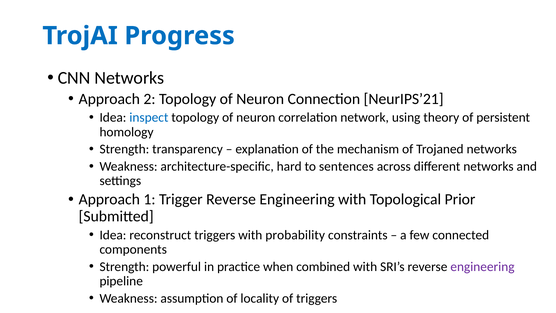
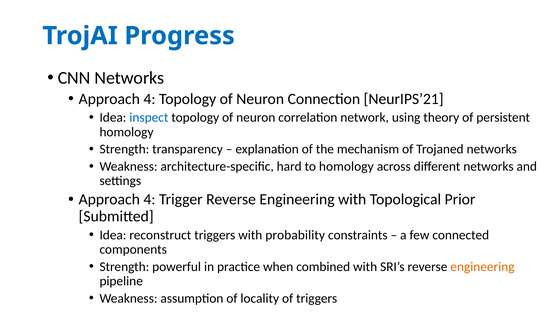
2: 2 -> 4 (149, 99)
to sentences: sentences -> homology (346, 166)
1: 1 -> 4 (149, 199)
engineering colour: purple -> orange (482, 266)
